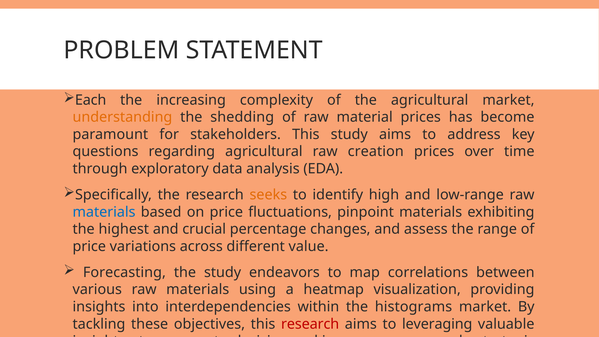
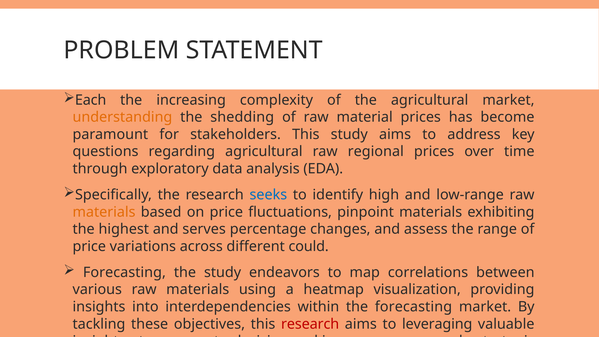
creation: creation -> regional (376, 152)
seeks colour: orange -> blue (268, 195)
materials colour: blue -> orange (104, 212)
crucial: crucial -> serves (204, 229)
value: value -> could (309, 246)
the histograms: histograms -> forecasting (413, 307)
